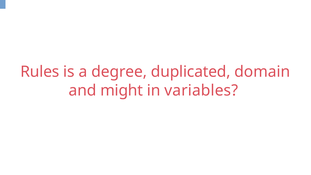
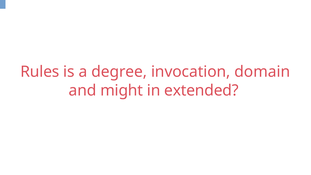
duplicated: duplicated -> invocation (191, 72)
variables: variables -> extended (201, 90)
